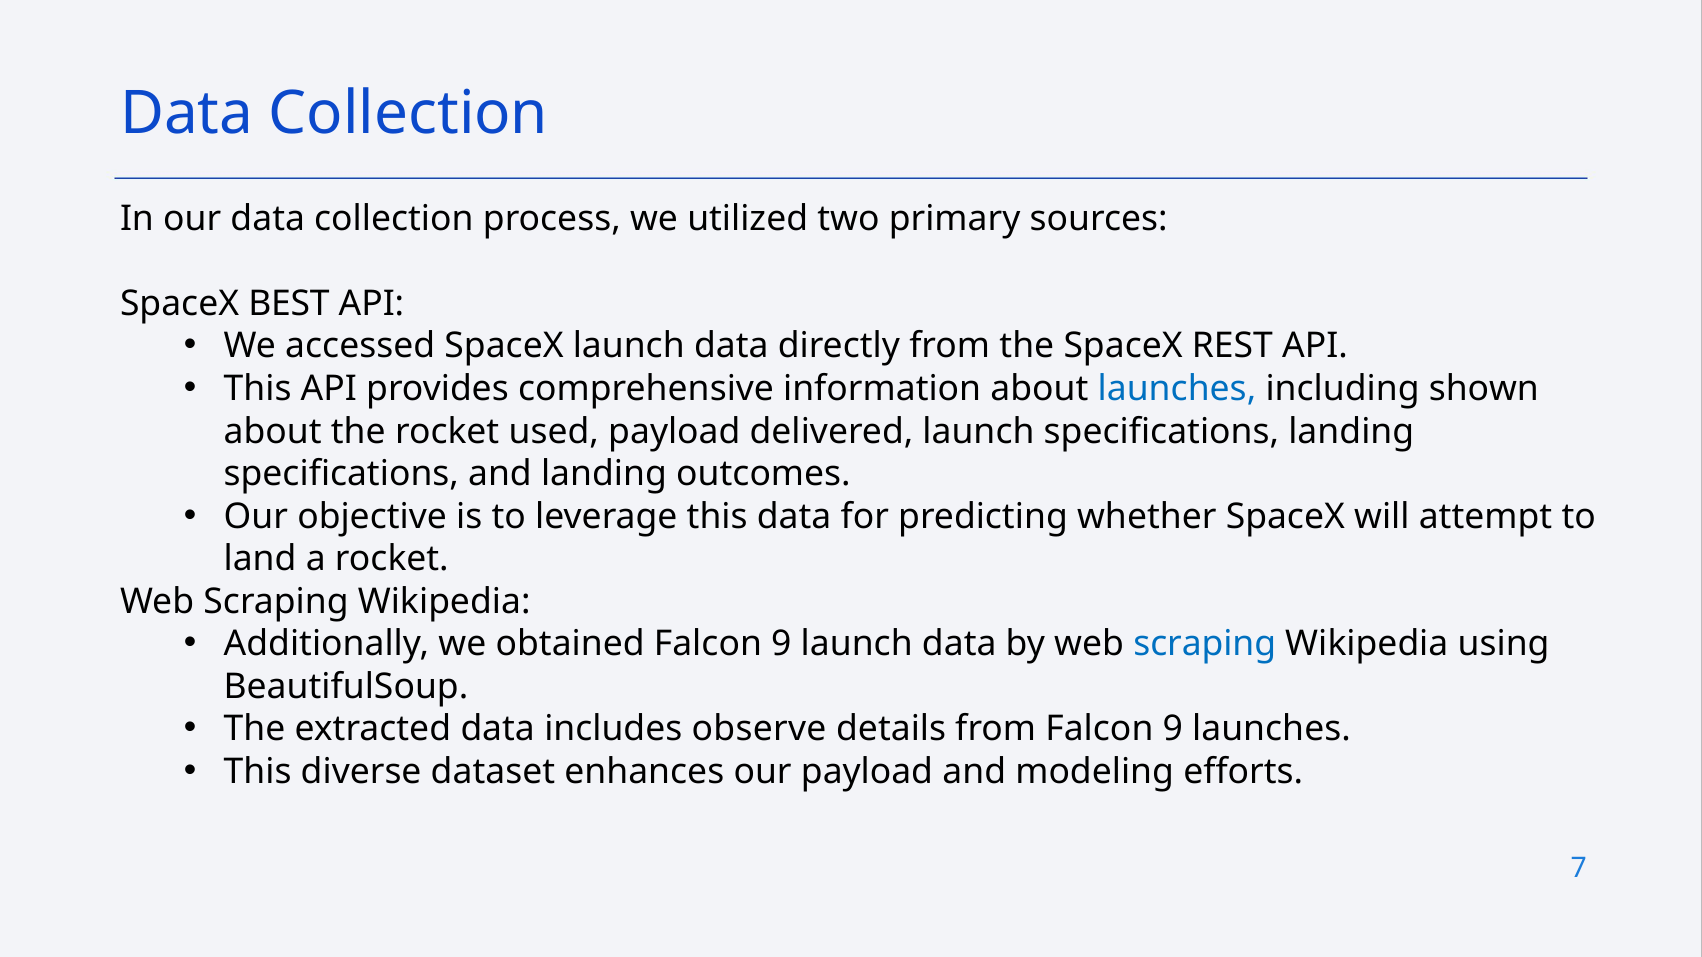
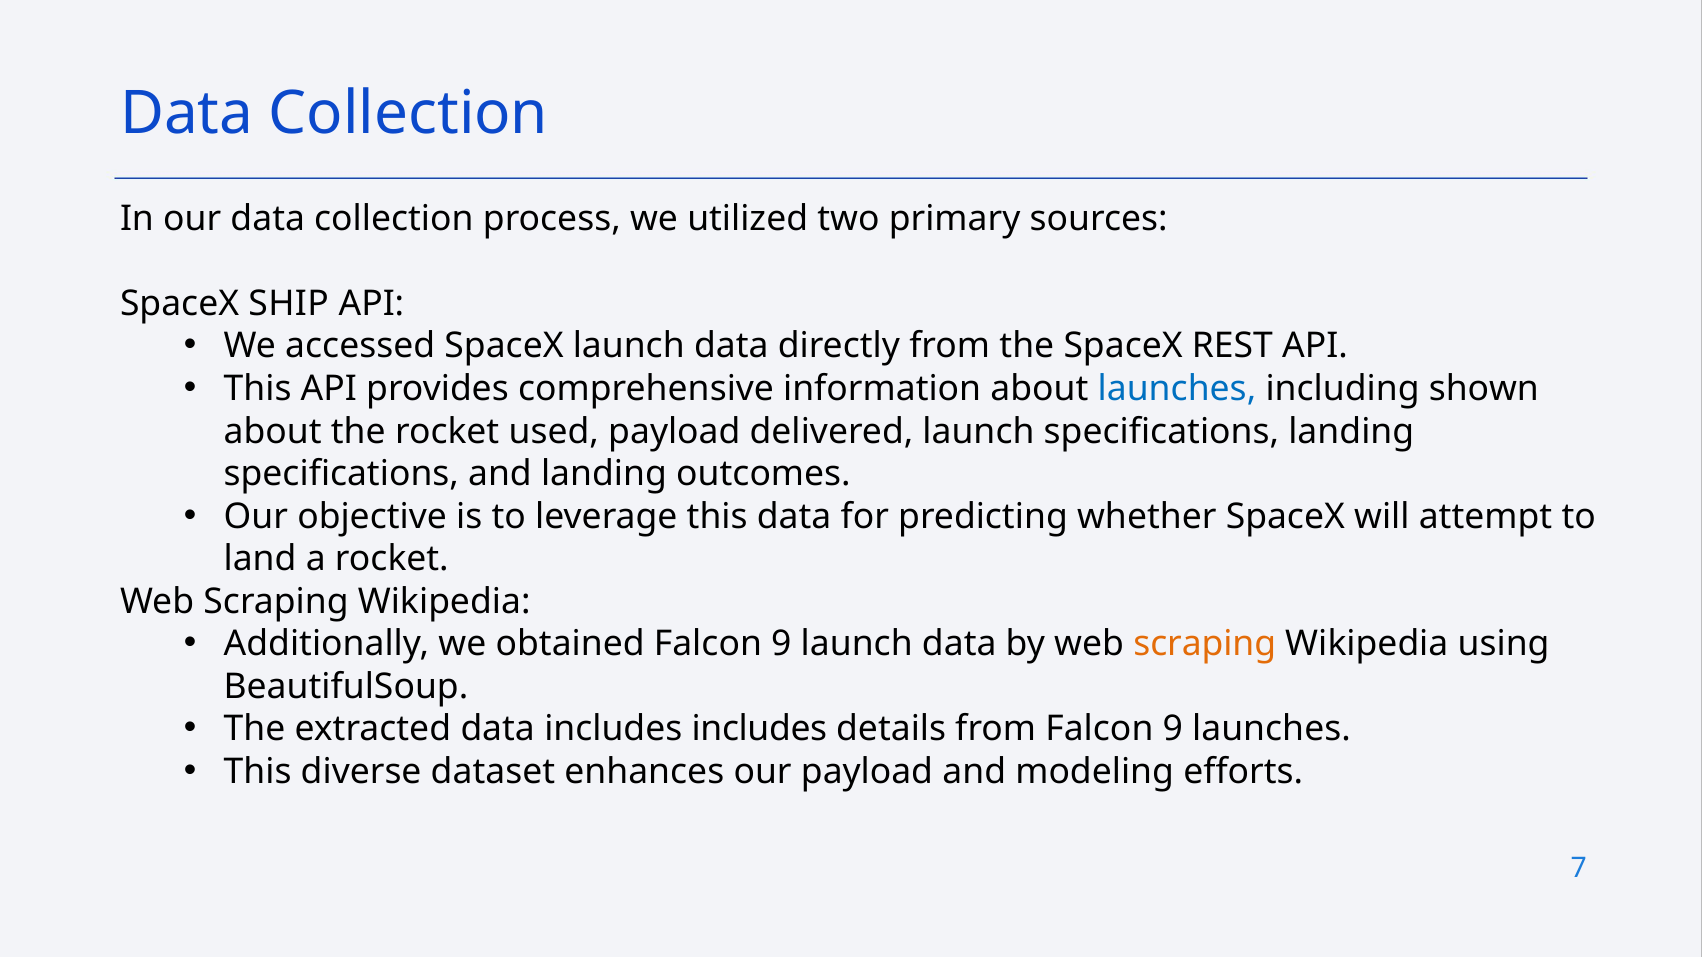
BEST: BEST -> SHIP (289, 304)
scraping colour: blue -> orange (1205, 644)
includes observe: observe -> includes (759, 729)
